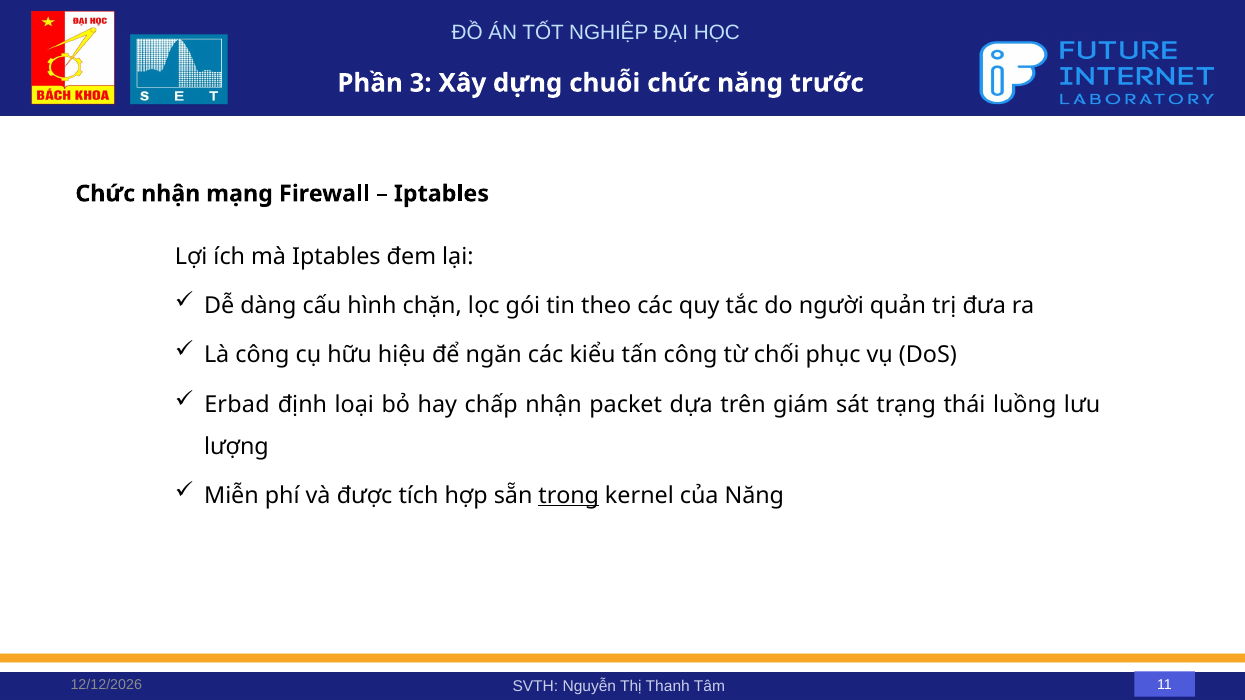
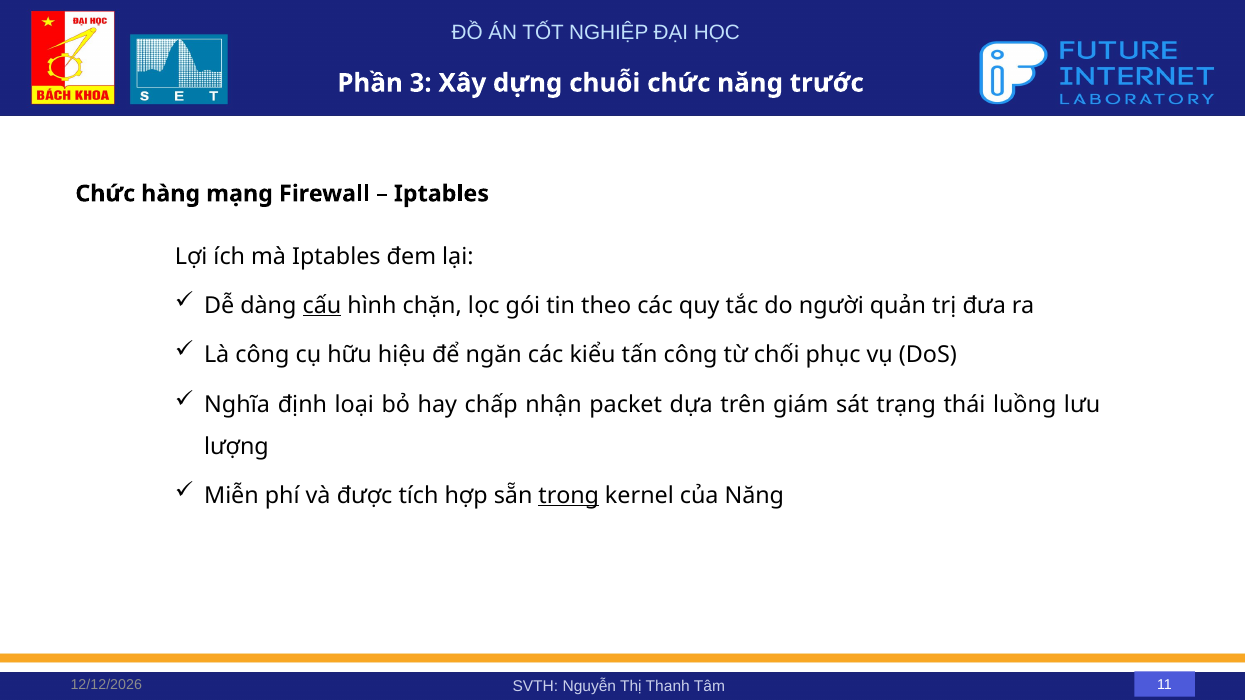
Chức nhận: nhận -> hàng (171, 194)
cấu underline: none -> present (322, 306)
Erbad: Erbad -> Nghĩa (237, 405)
